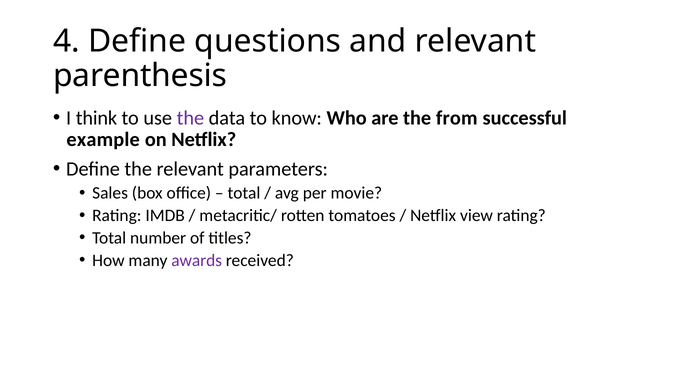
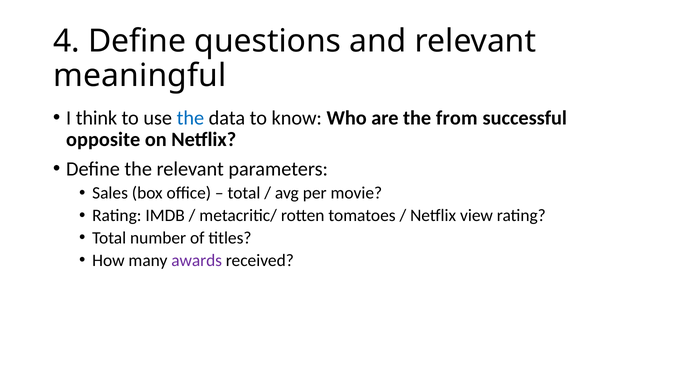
parenthesis: parenthesis -> meaningful (140, 76)
the colour: purple -> blue (190, 118)
example: example -> opposite (103, 140)
